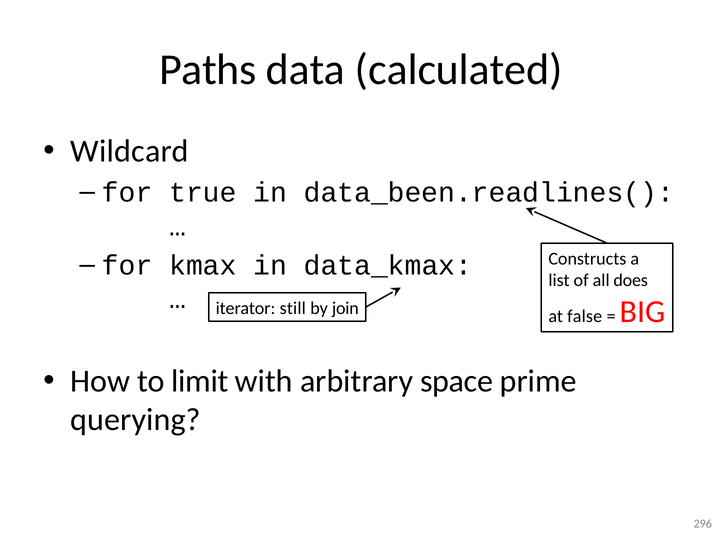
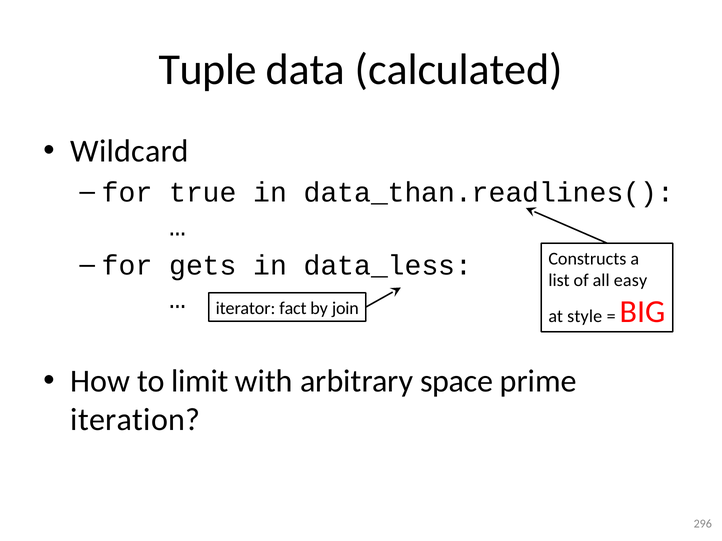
Paths: Paths -> Tuple (208, 70)
data_been.readlines(: data_been.readlines( -> data_than.readlines( (489, 193)
kmax: kmax -> gets (203, 266)
data_kmax: data_kmax -> data_less (388, 266)
does: does -> easy (630, 281)
still: still -> fact (293, 309)
false: false -> style (585, 316)
querying: querying -> iteration (135, 420)
